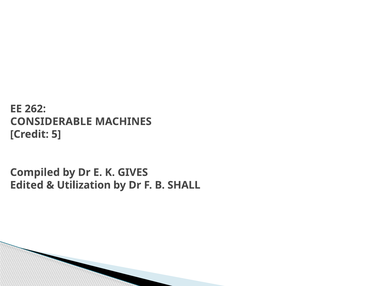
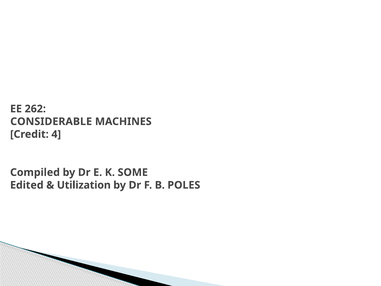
5: 5 -> 4 (56, 134)
GIVES: GIVES -> SOME (133, 172)
SHALL: SHALL -> POLES (184, 185)
